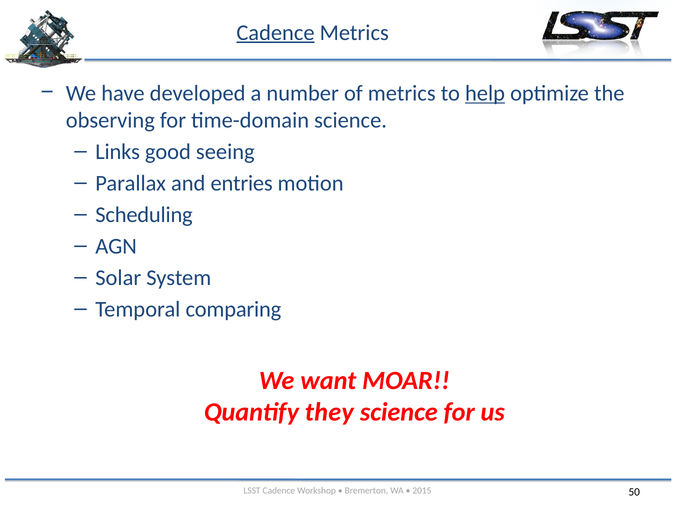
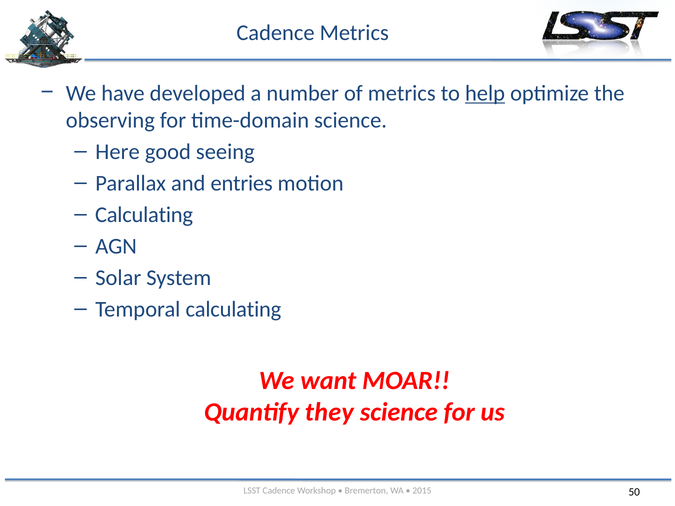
Cadence underline: present -> none (275, 33)
Links: Links -> Here (118, 152)
Scheduling: Scheduling -> Calculating (144, 215)
Temporal comparing: comparing -> calculating (233, 309)
